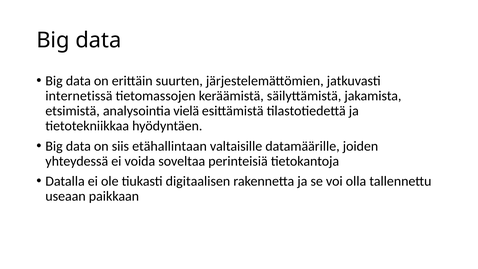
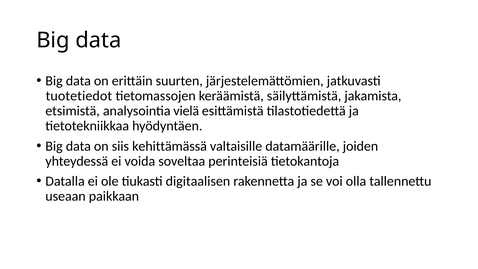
internetissä: internetissä -> tuotetiedot (79, 96)
etähallintaan: etähallintaan -> kehittämässä (170, 146)
